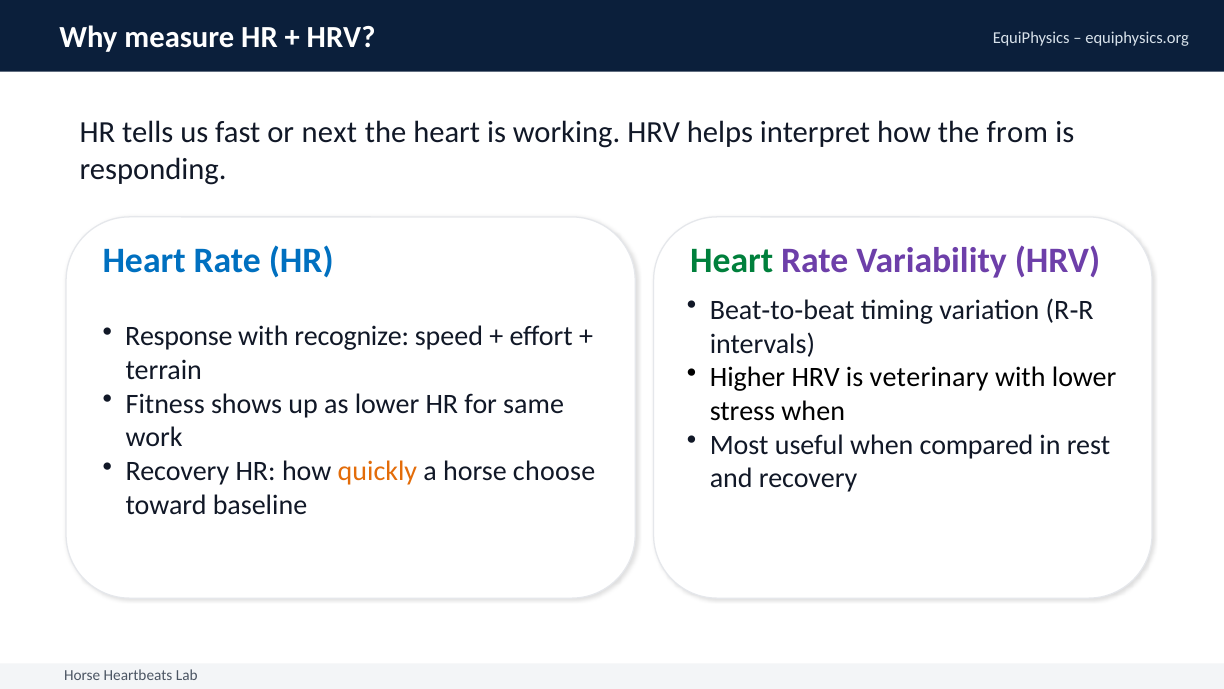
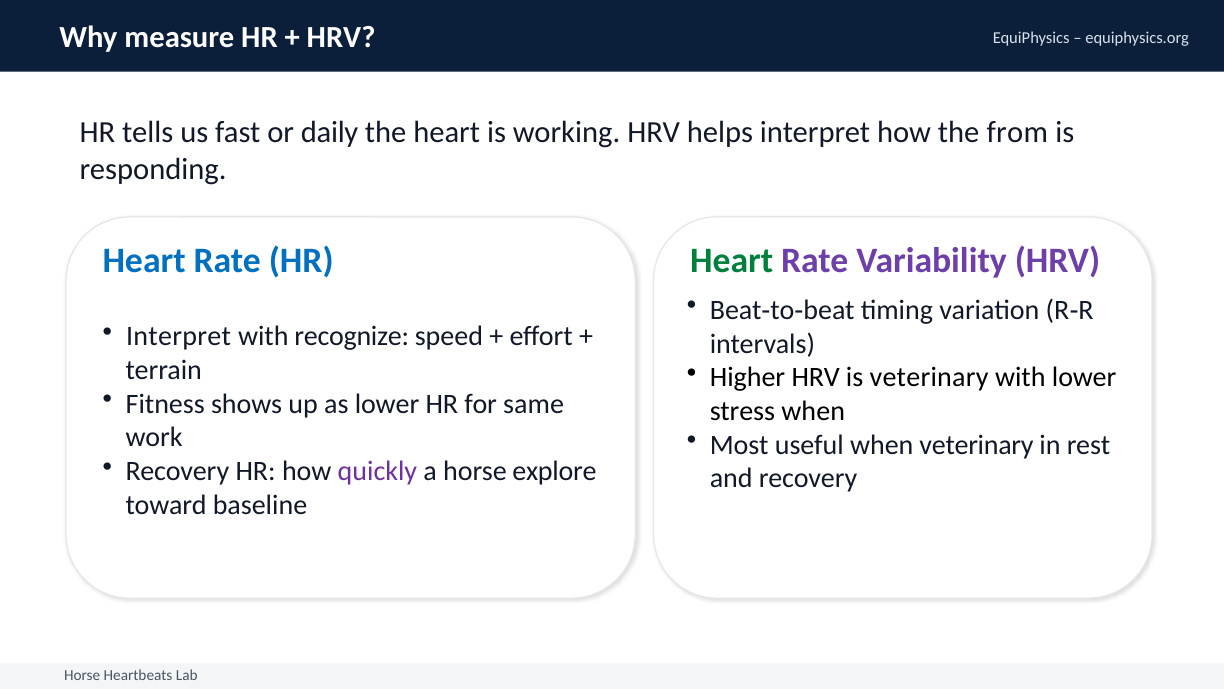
next: next -> daily (330, 133)
Response: Response -> Interpret (179, 336)
when compared: compared -> veterinary (977, 445)
quickly colour: orange -> purple (377, 471)
choose: choose -> explore (554, 471)
